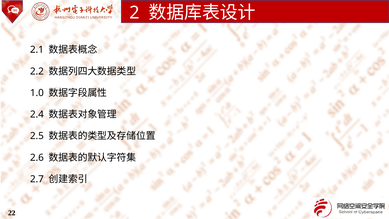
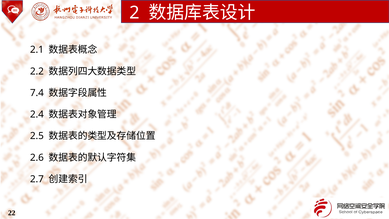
1.0: 1.0 -> 7.4 (37, 93)
